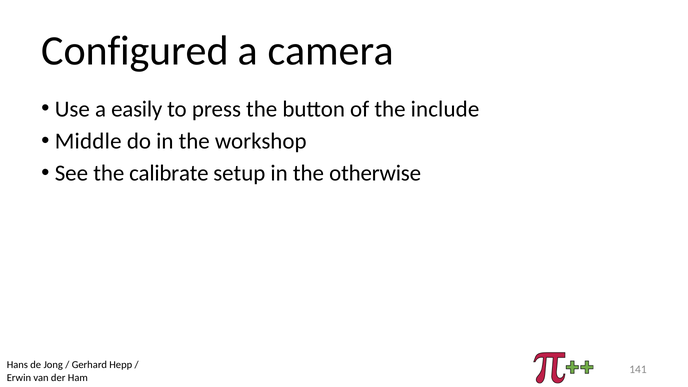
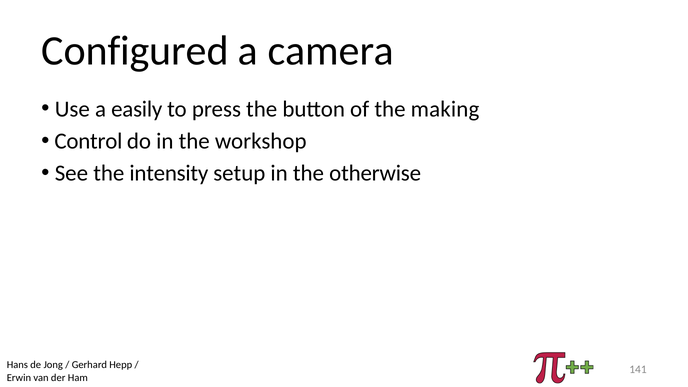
include: include -> making (445, 109)
Middle: Middle -> Control (88, 141)
calibrate: calibrate -> intensity (169, 173)
